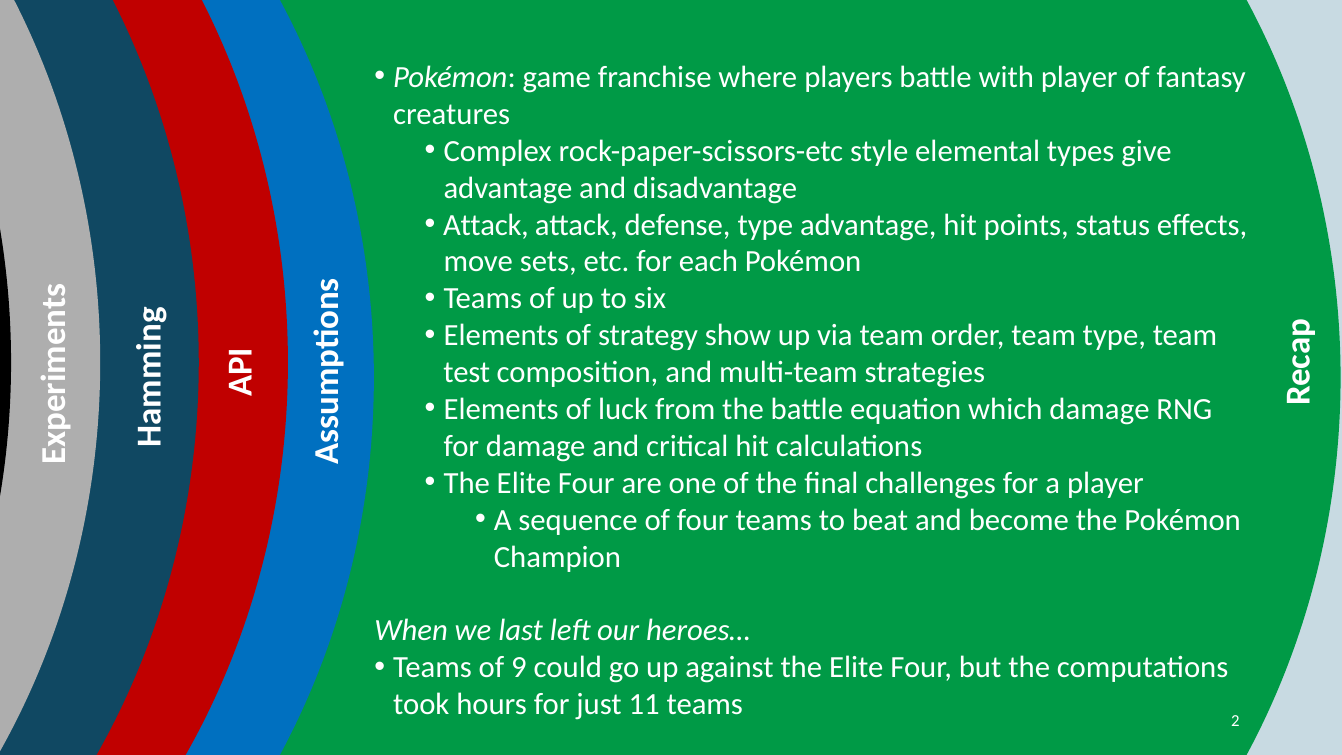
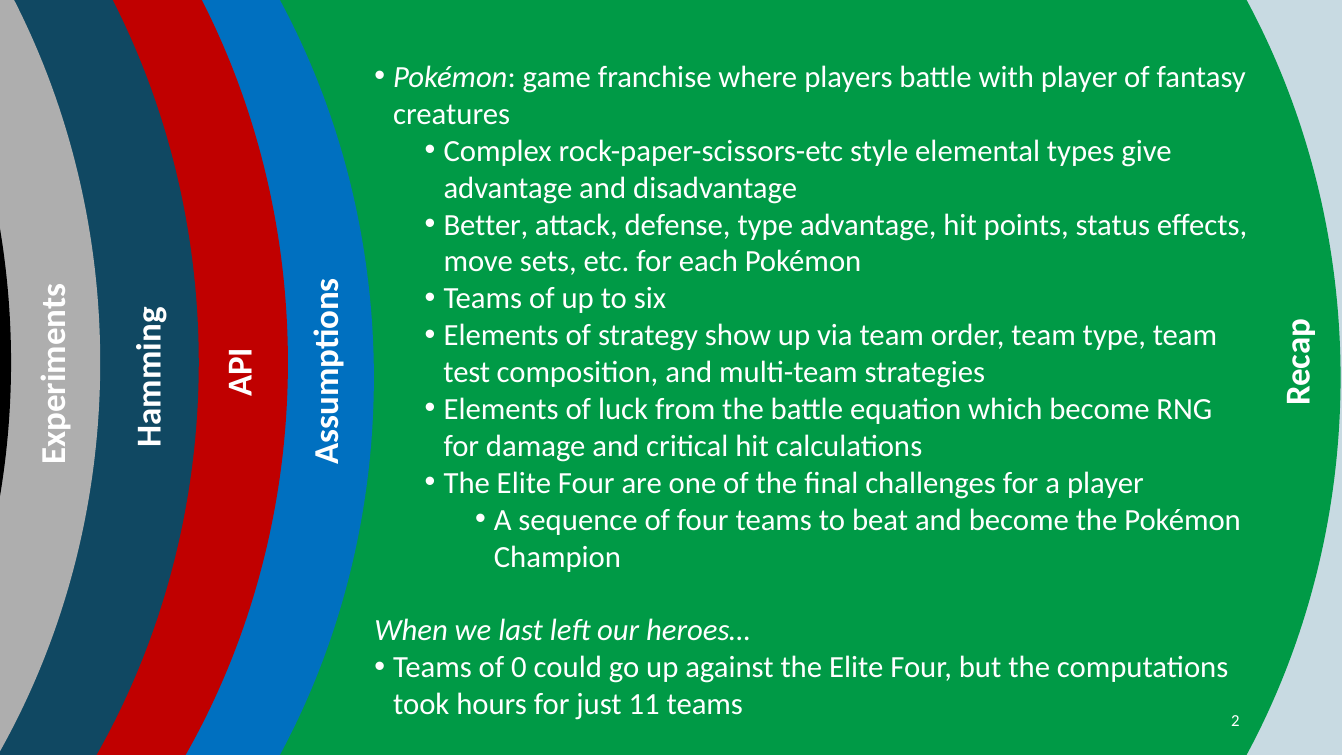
Attack: Attack -> Better (486, 225)
which damage: damage -> become (1099, 409)
9: 9 -> 0 (519, 668)
